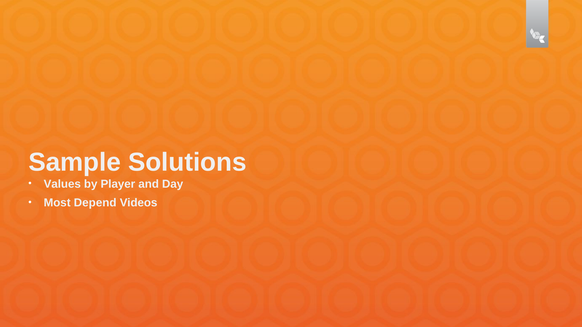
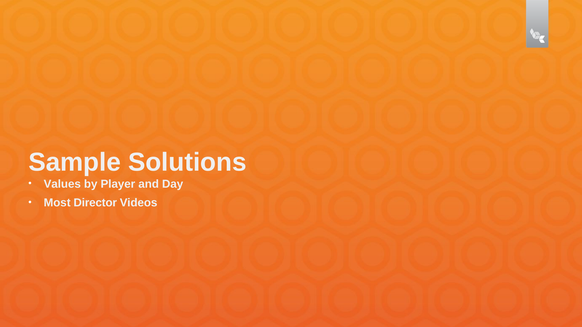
Depend: Depend -> Director (95, 203)
